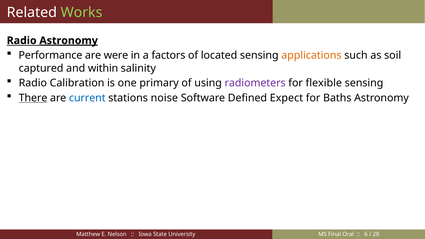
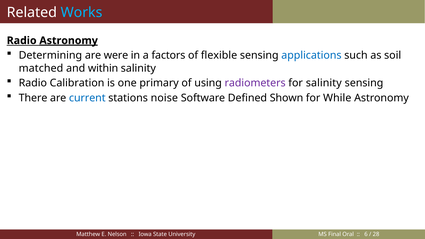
Works colour: light green -> light blue (81, 13)
Performance: Performance -> Determining (50, 55)
located: located -> flexible (219, 55)
applications colour: orange -> blue (311, 55)
captured: captured -> matched (41, 68)
for flexible: flexible -> salinity (324, 83)
There underline: present -> none (33, 98)
Expect: Expect -> Shown (287, 98)
Baths: Baths -> While (337, 98)
